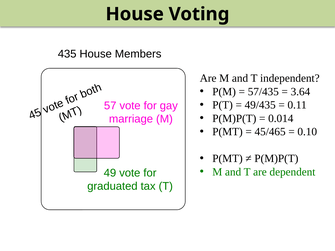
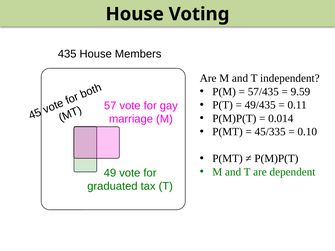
3.64: 3.64 -> 9.59 (300, 92)
45/465: 45/465 -> 45/335 (270, 132)
